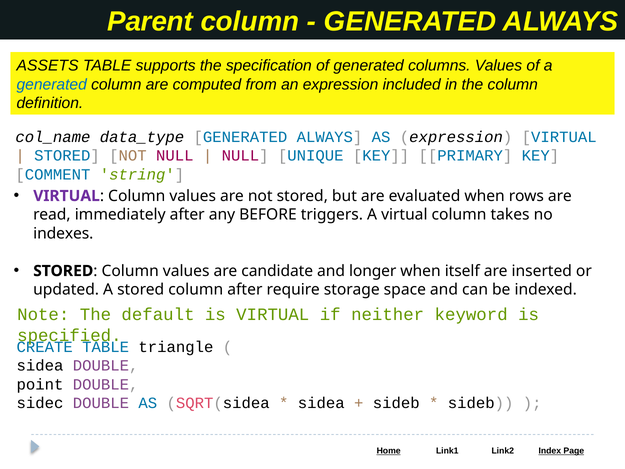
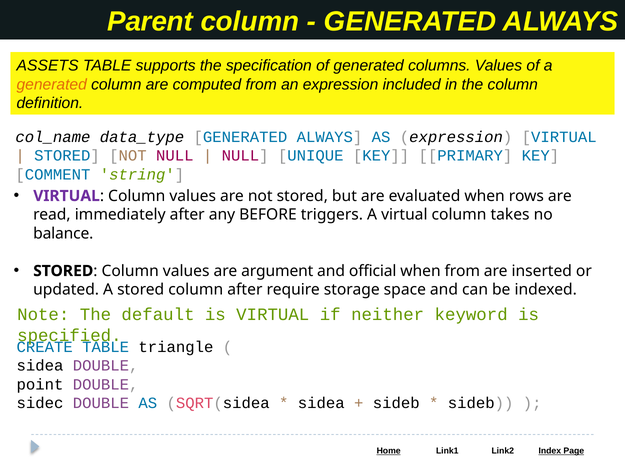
generated colour: blue -> orange (52, 84)
indexes: indexes -> balance (63, 233)
candidate: candidate -> argument (277, 271)
longer: longer -> official (373, 271)
when itself: itself -> from (462, 271)
